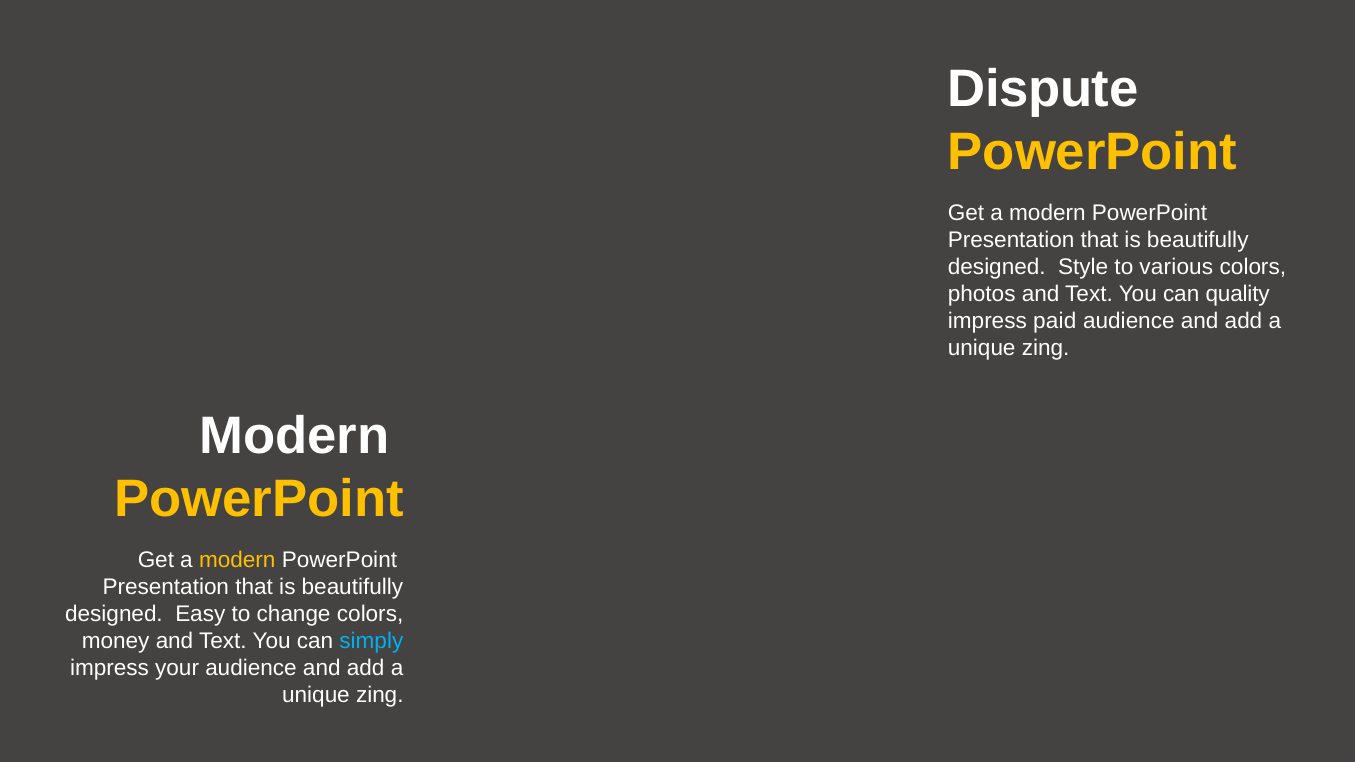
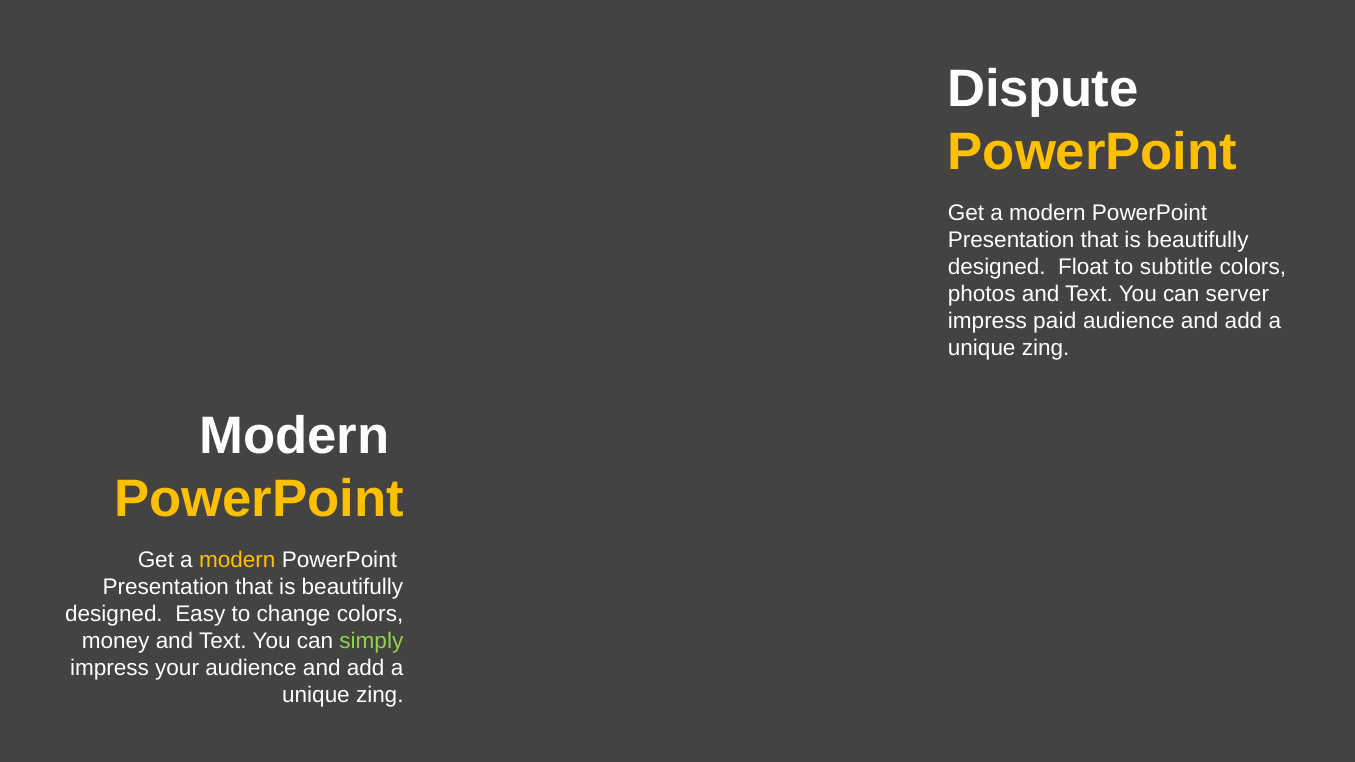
Style: Style -> Float (1083, 267)
various: various -> subtitle (1176, 267)
quality: quality -> server (1237, 294)
simply colour: light blue -> light green (371, 641)
